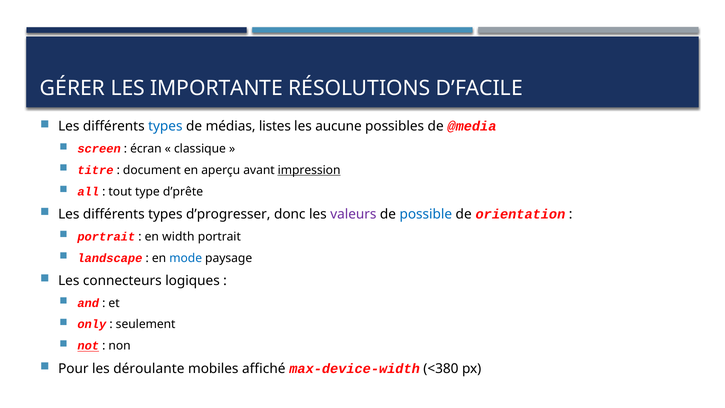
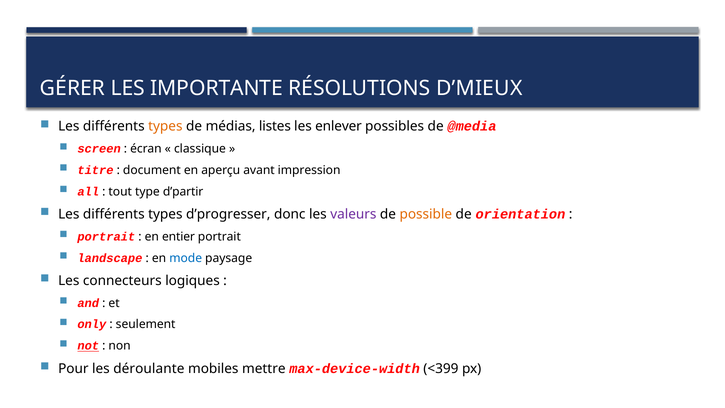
D’FACILE: D’FACILE -> D’MIEUX (479, 88)
types colour: blue -> orange (165, 126)
aucune: aucune -> enlever (338, 126)
impression underline: present -> none (309, 170)
d’prête: d’prête -> d’partir (183, 192)
possible colour: blue -> orange (426, 214)
width: width -> entier (178, 237)
affiché: affiché -> mettre (264, 369)
<380: <380 -> <399 (441, 369)
